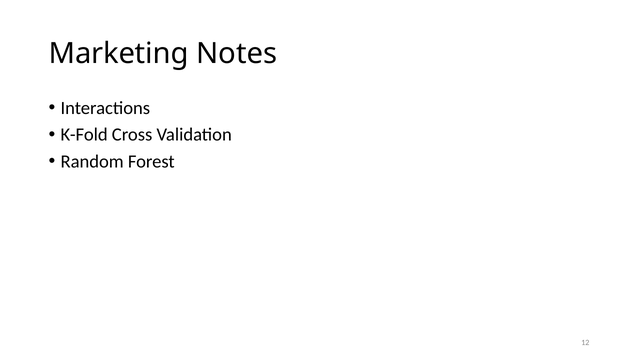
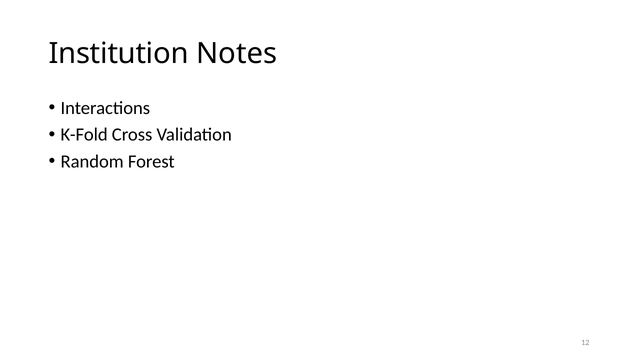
Marketing: Marketing -> Institution (119, 54)
